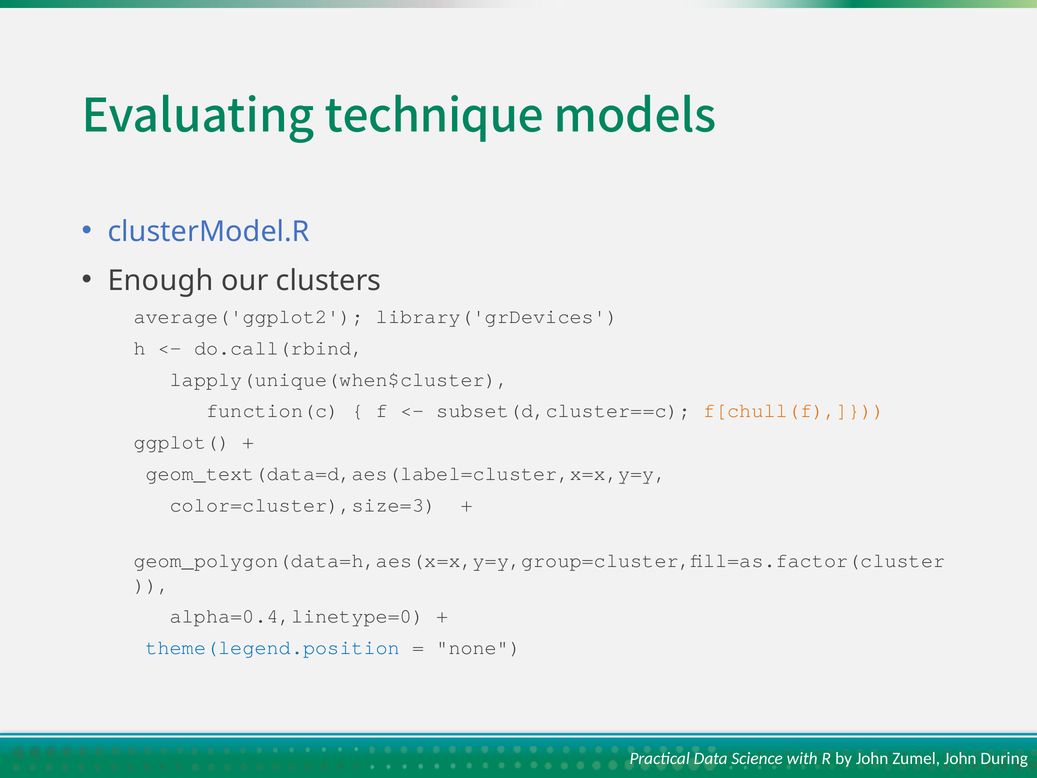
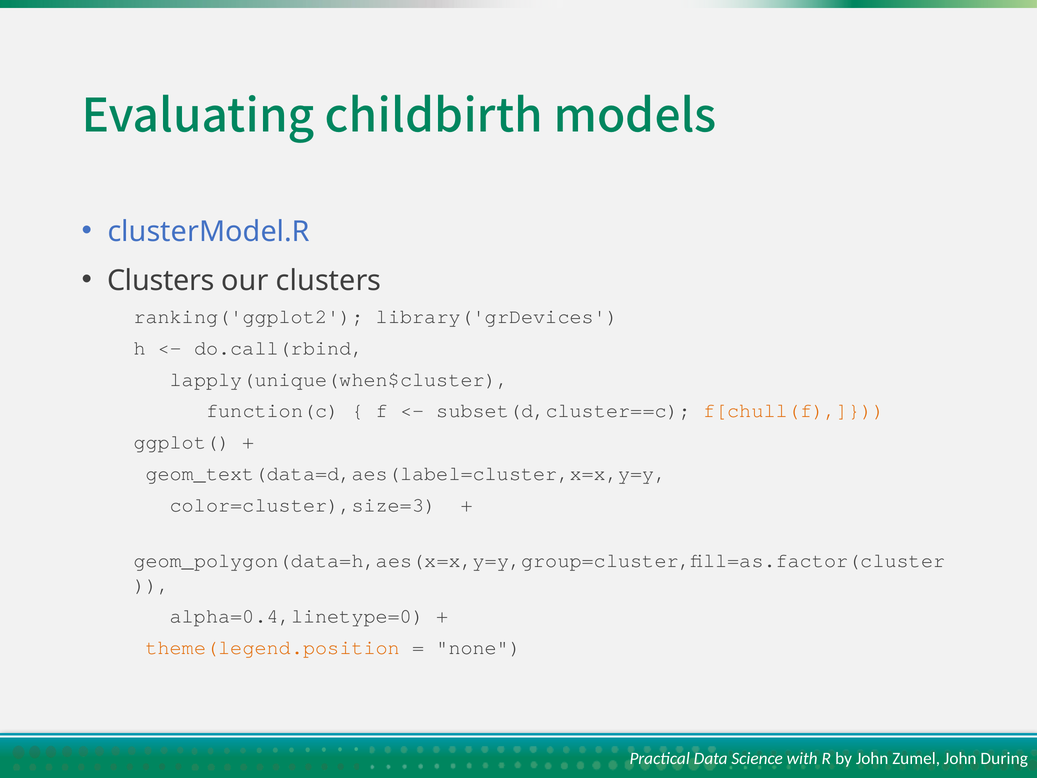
technique: technique -> childbirth (434, 116)
Enough: Enough -> Clusters (161, 281)
average('ggplot2: average('ggplot2 -> ranking('ggplot2 (249, 316)
theme(legend.position colour: blue -> orange (273, 647)
